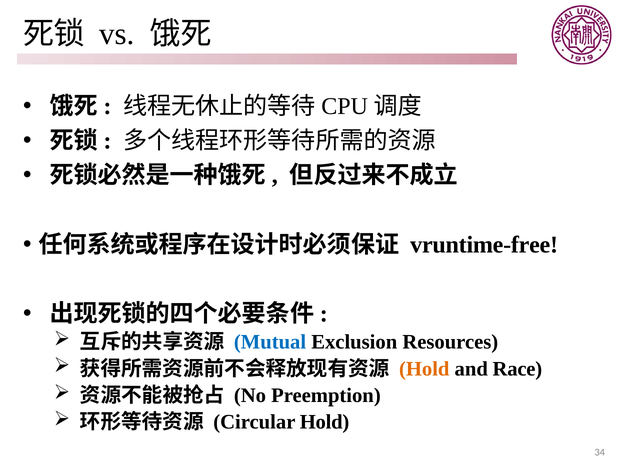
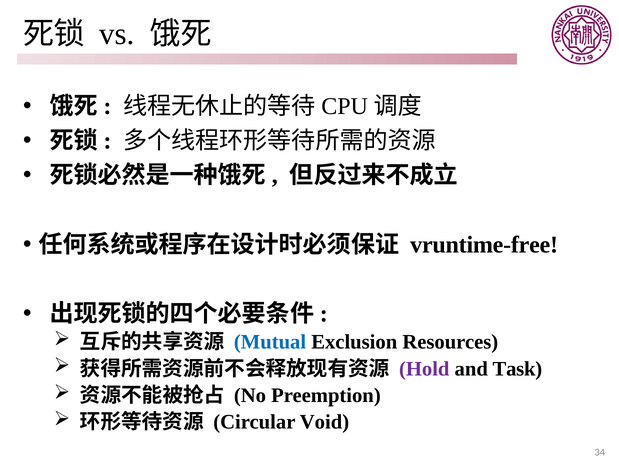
Hold colour: orange -> purple (424, 369)
Race: Race -> Task (517, 369)
Circular Hold: Hold -> Void (324, 422)
